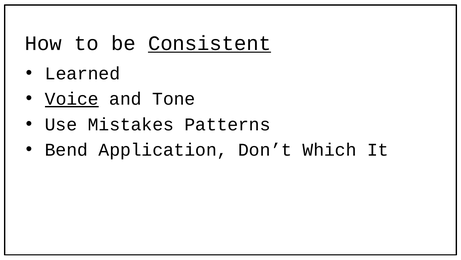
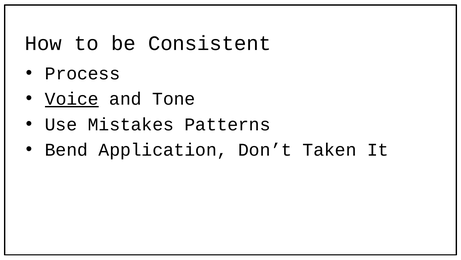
Consistent underline: present -> none (210, 43)
Learned: Learned -> Process (83, 73)
Which: Which -> Taken (330, 149)
